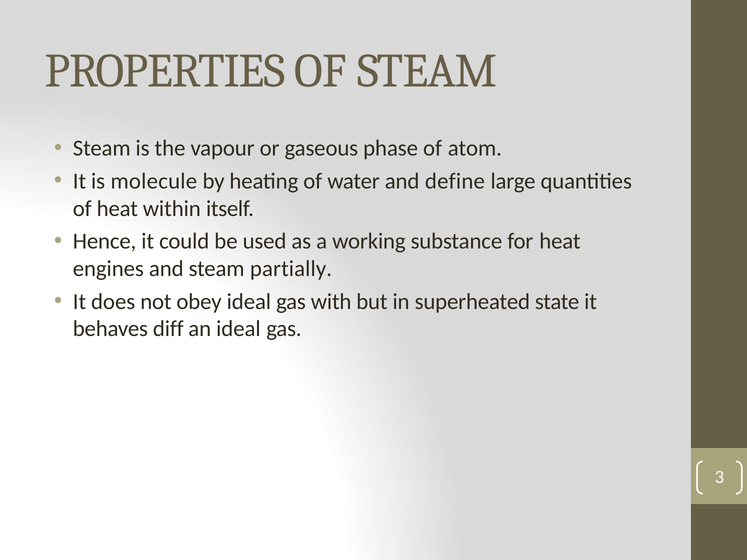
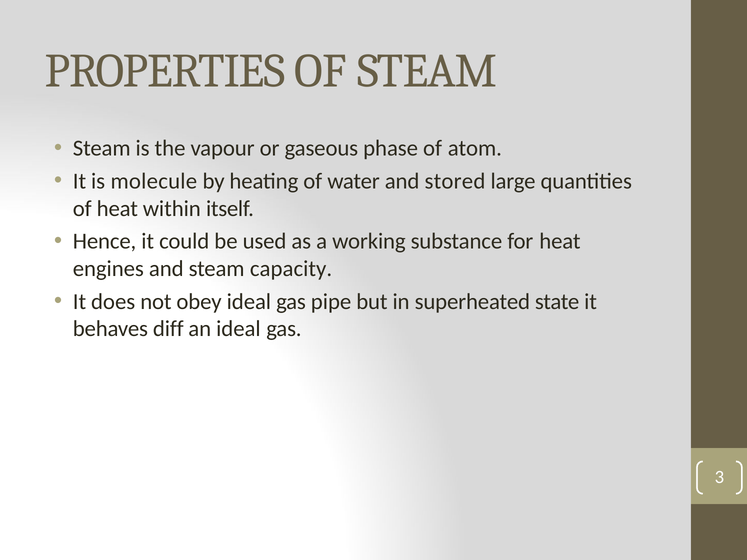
define: define -> stored (455, 181)
partially: partially -> capacity (291, 269)
with: with -> pipe (331, 302)
